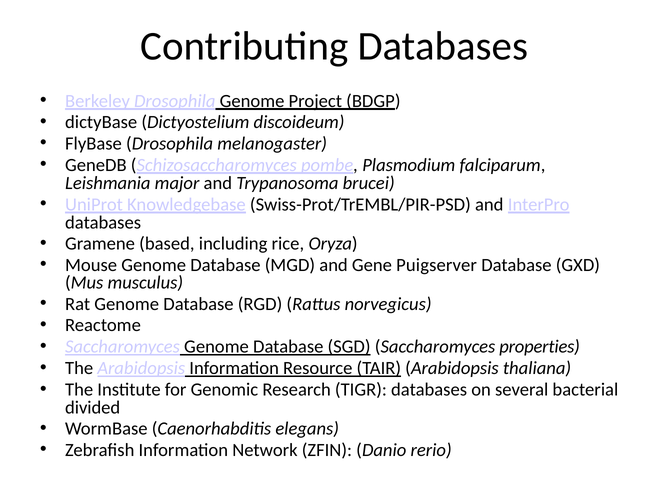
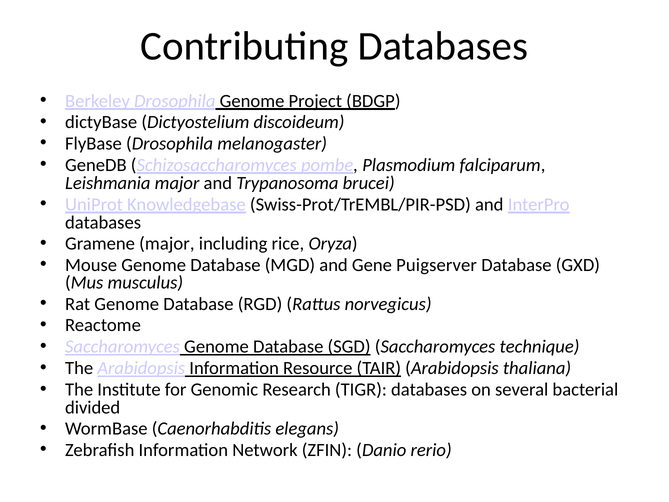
Gramene based: based -> major (167, 244)
properties: properties -> technique (539, 347)
